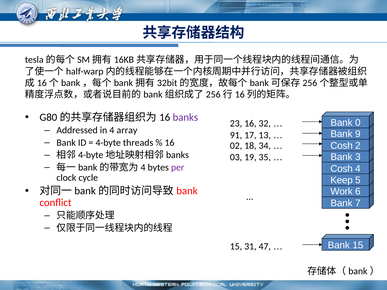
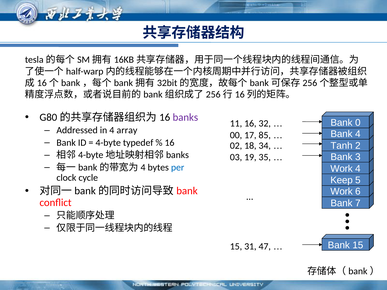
23: 23 -> 11 (236, 124)
Bank 9: 9 -> 4 (358, 134)
91: 91 -> 00 (236, 135)
13: 13 -> 85 (265, 135)
threads: threads -> typedef (138, 143)
Cosh: Cosh -> Tanh (342, 146)
per colour: purple -> blue (178, 167)
Cosh: Cosh -> Work (342, 169)
